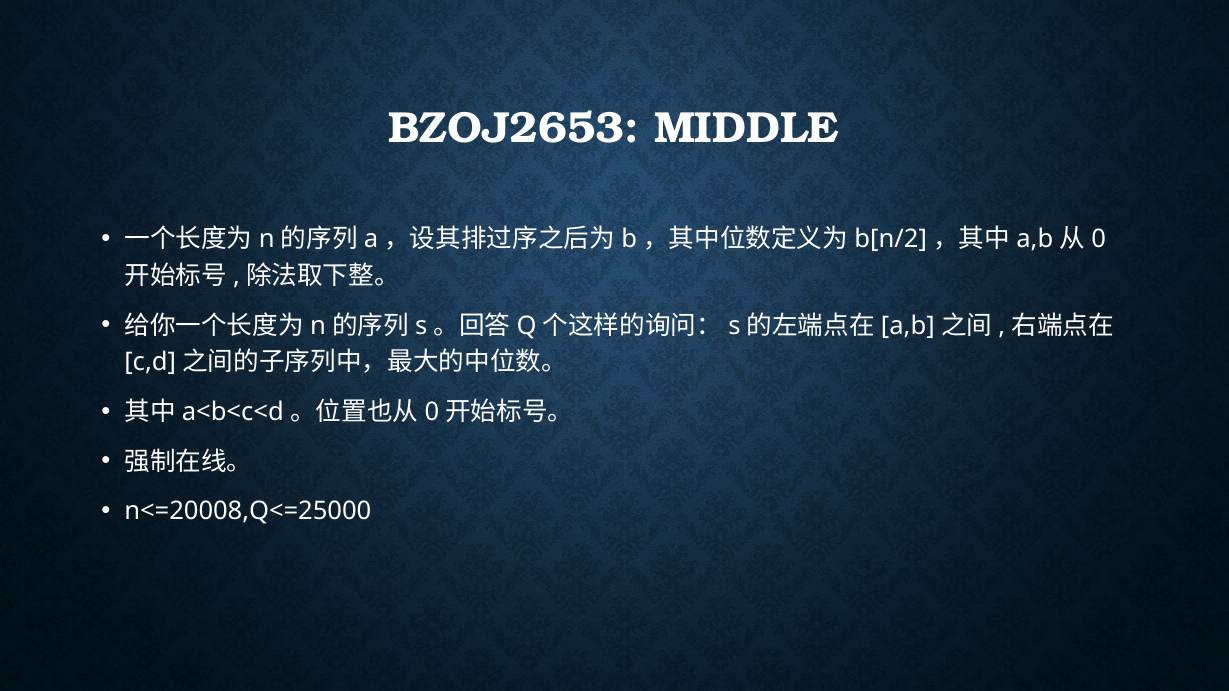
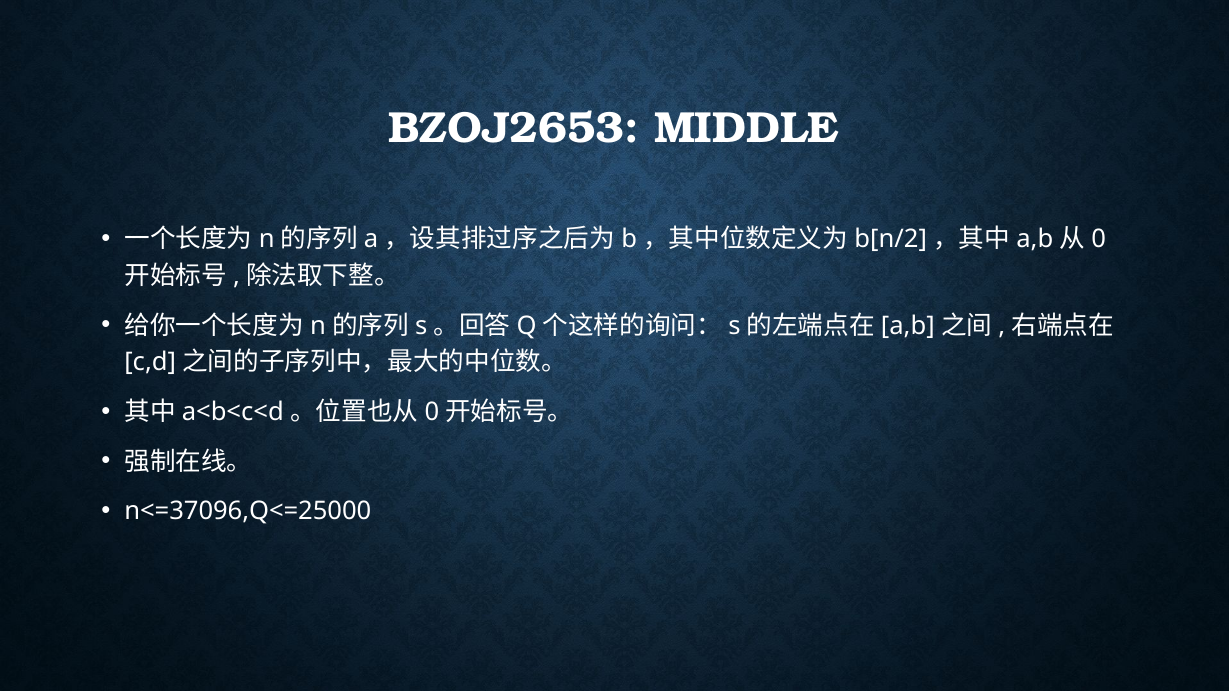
n<=20008,Q<=25000: n<=20008,Q<=25000 -> n<=37096,Q<=25000 (248, 512)
